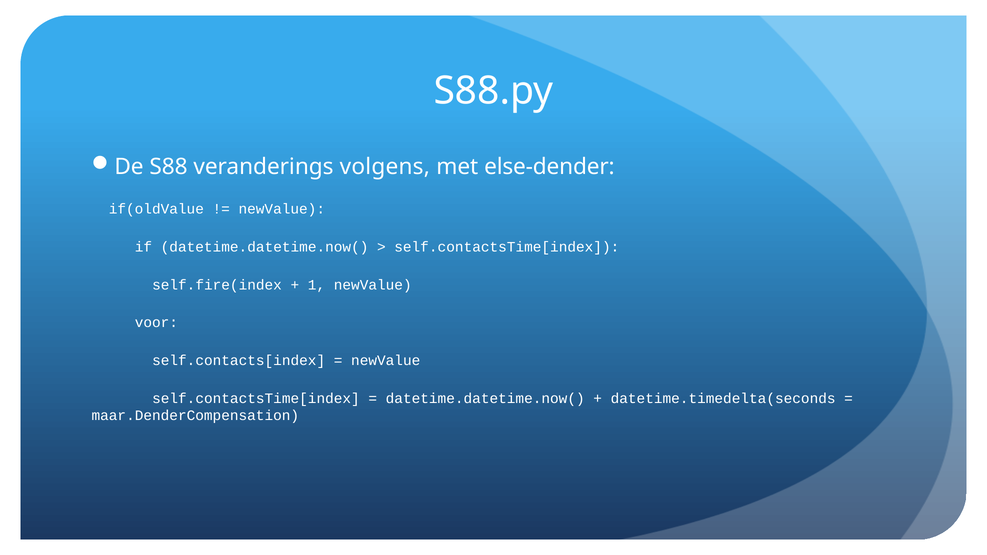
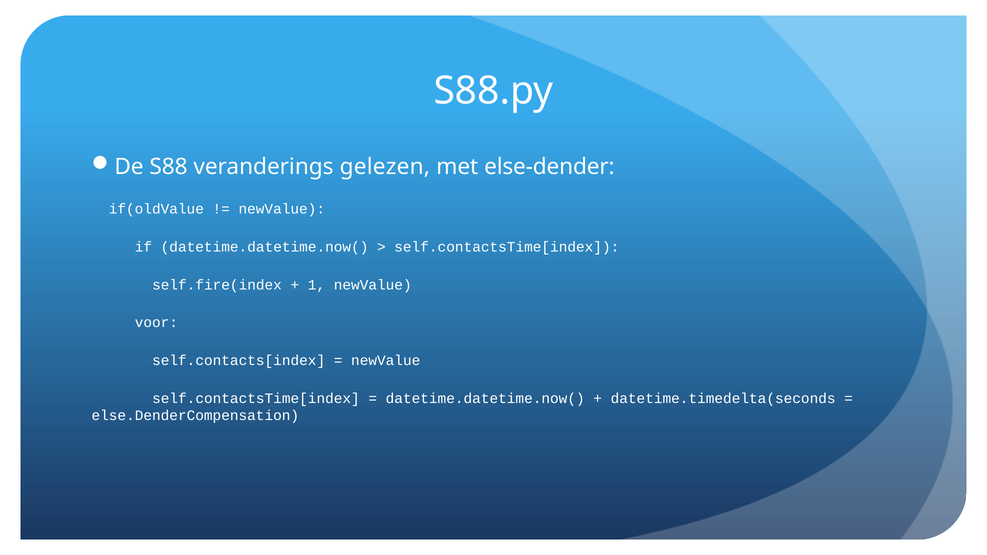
volgens: volgens -> gelezen (385, 167)
maar.DenderCompensation: maar.DenderCompensation -> else.DenderCompensation (195, 416)
